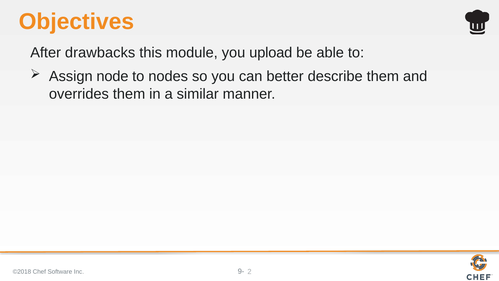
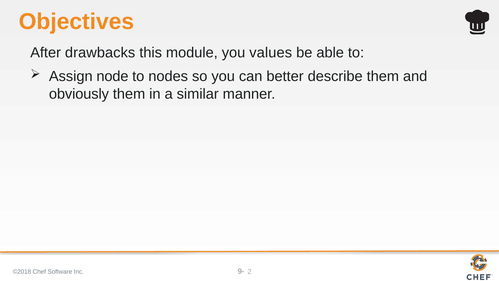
upload: upload -> values (271, 53)
overrides: overrides -> obviously (79, 94)
